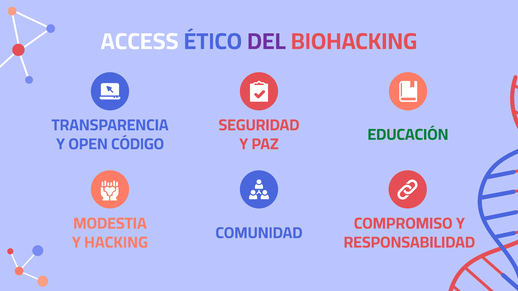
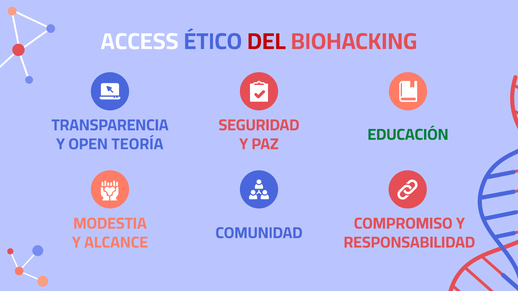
DEL colour: purple -> red (266, 42)
CÓDIGO: CÓDIGO -> TEORÍA (137, 144)
HACKING: HACKING -> ALCANCE (116, 243)
